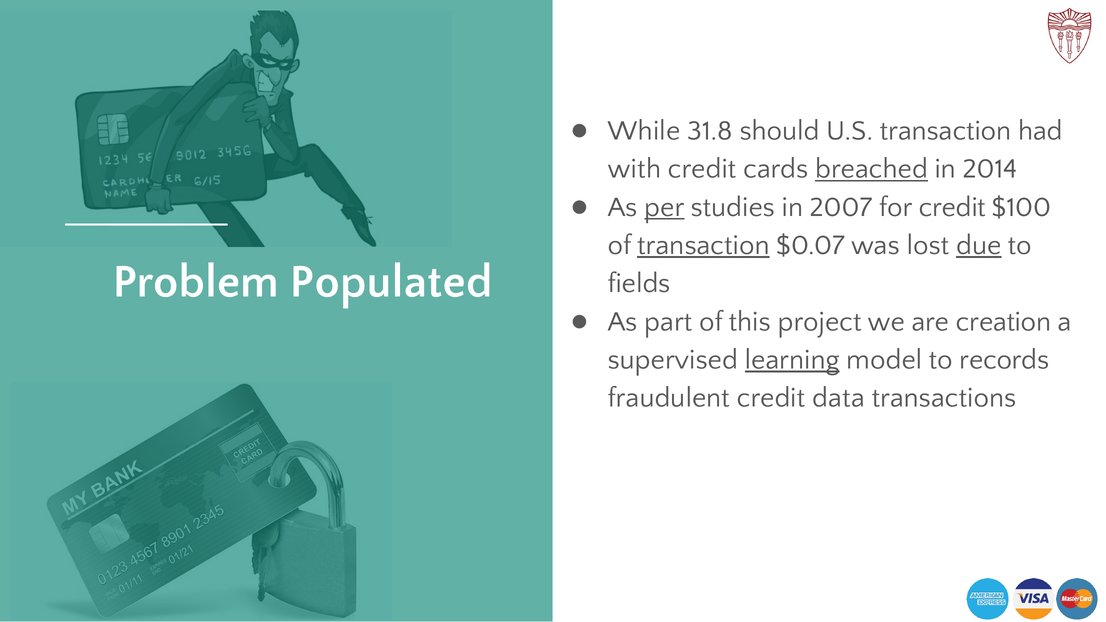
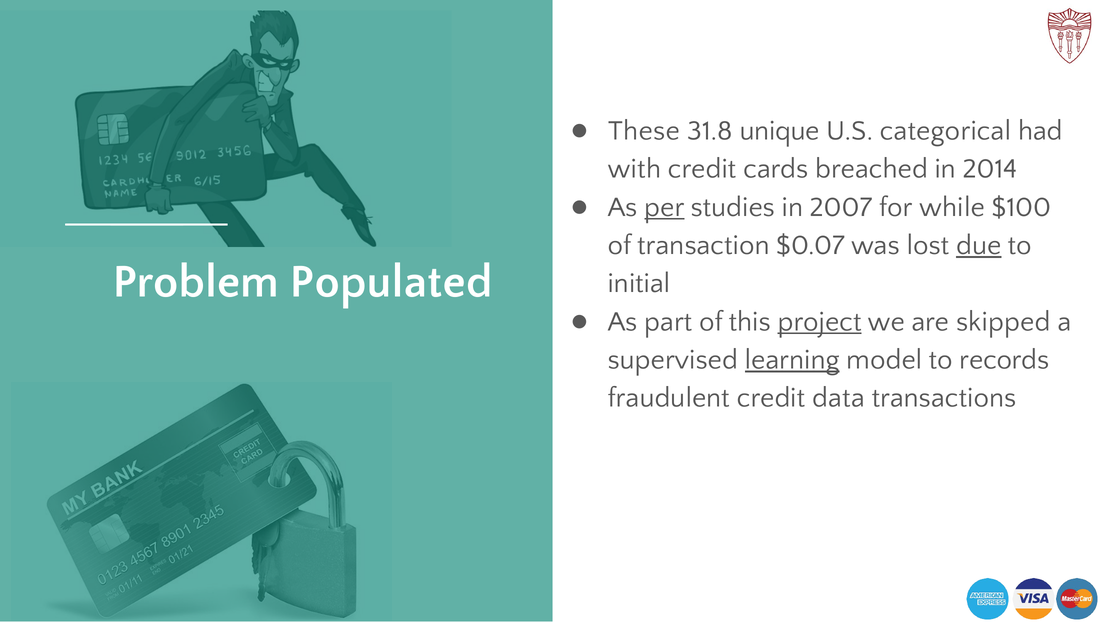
While: While -> These (644, 131)
should: should -> unique (780, 131)
U.S transaction: transaction -> categorical (946, 131)
breached underline: present -> none (872, 169)
for credit: credit -> while (952, 207)
transaction underline: present -> none (703, 245)
fields: fields -> initial (639, 283)
project underline: none -> present (820, 321)
creation: creation -> skipped (1003, 321)
